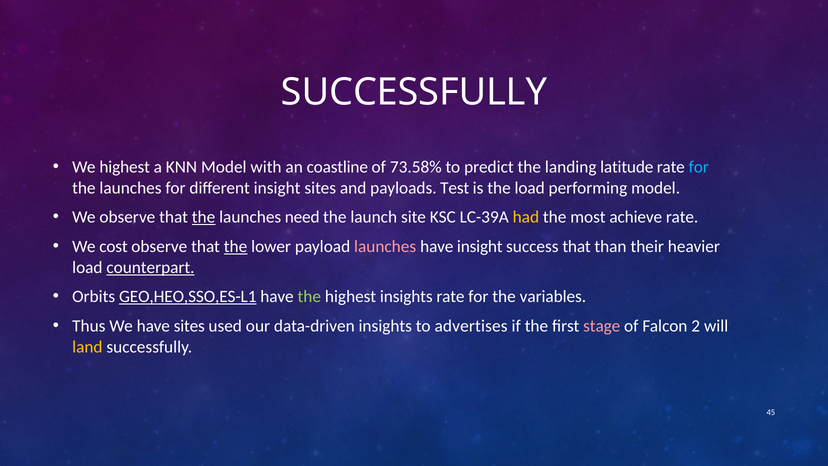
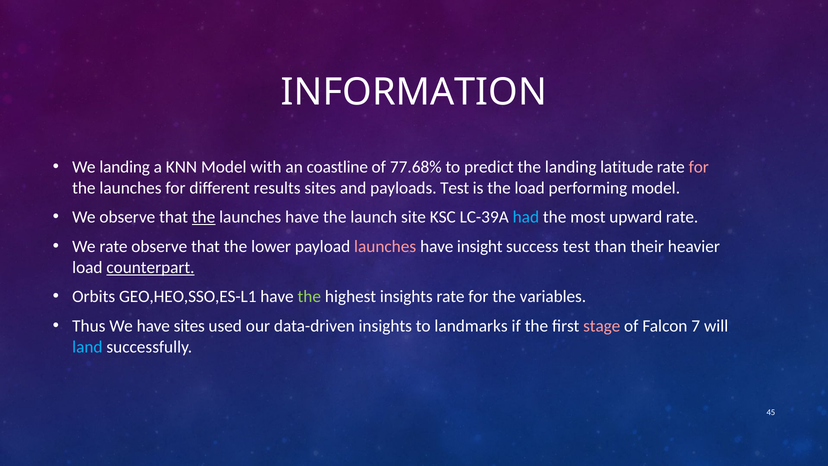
SUCCESSFULLY: SUCCESSFULLY -> INFORMATION (414, 92)
We highest: highest -> landing (125, 167)
73.58%: 73.58% -> 77.68% (416, 167)
for colour: light blue -> pink (699, 167)
different insight: insight -> results (277, 188)
need: need -> have (302, 217)
had colour: yellow -> light blue (526, 217)
achieve: achieve -> upward (636, 217)
We cost: cost -> rate (113, 246)
the underline: present -> none (236, 246)
success that: that -> test (576, 246)
GEO,HEO,SSO,ES-L1 underline: present -> none (188, 297)
advertises: advertises -> landmarks (471, 326)
2: 2 -> 7 (696, 326)
land colour: yellow -> light blue (87, 347)
